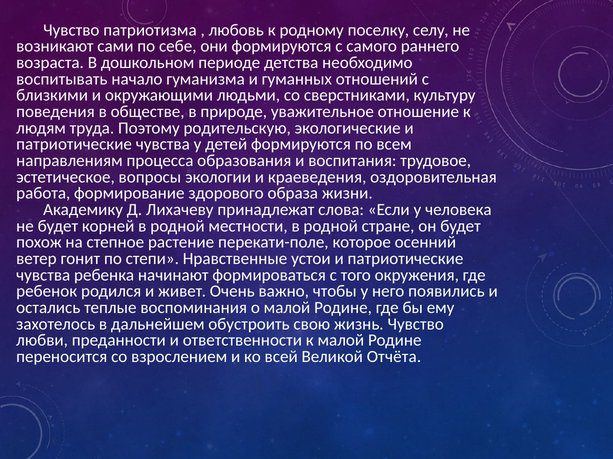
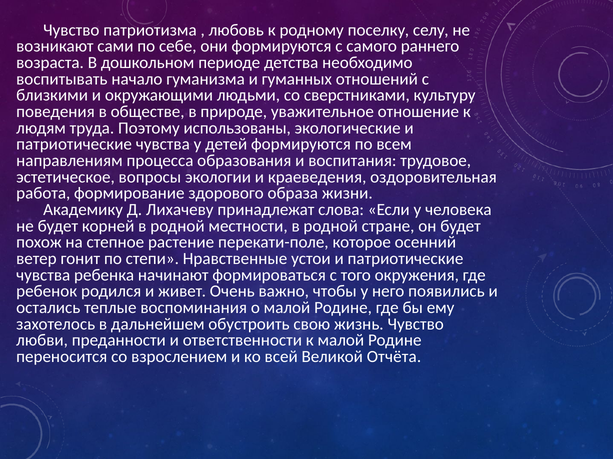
родительскую: родительскую -> использованы (237, 128)
